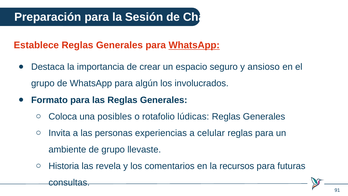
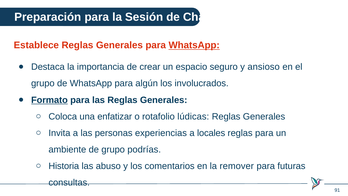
Formato underline: none -> present (49, 100)
posibles: posibles -> enfatizar (115, 116)
celular: celular -> locales (211, 133)
llevaste: llevaste -> podrías (144, 149)
revela: revela -> abuso (108, 166)
recursos: recursos -> remover (237, 166)
